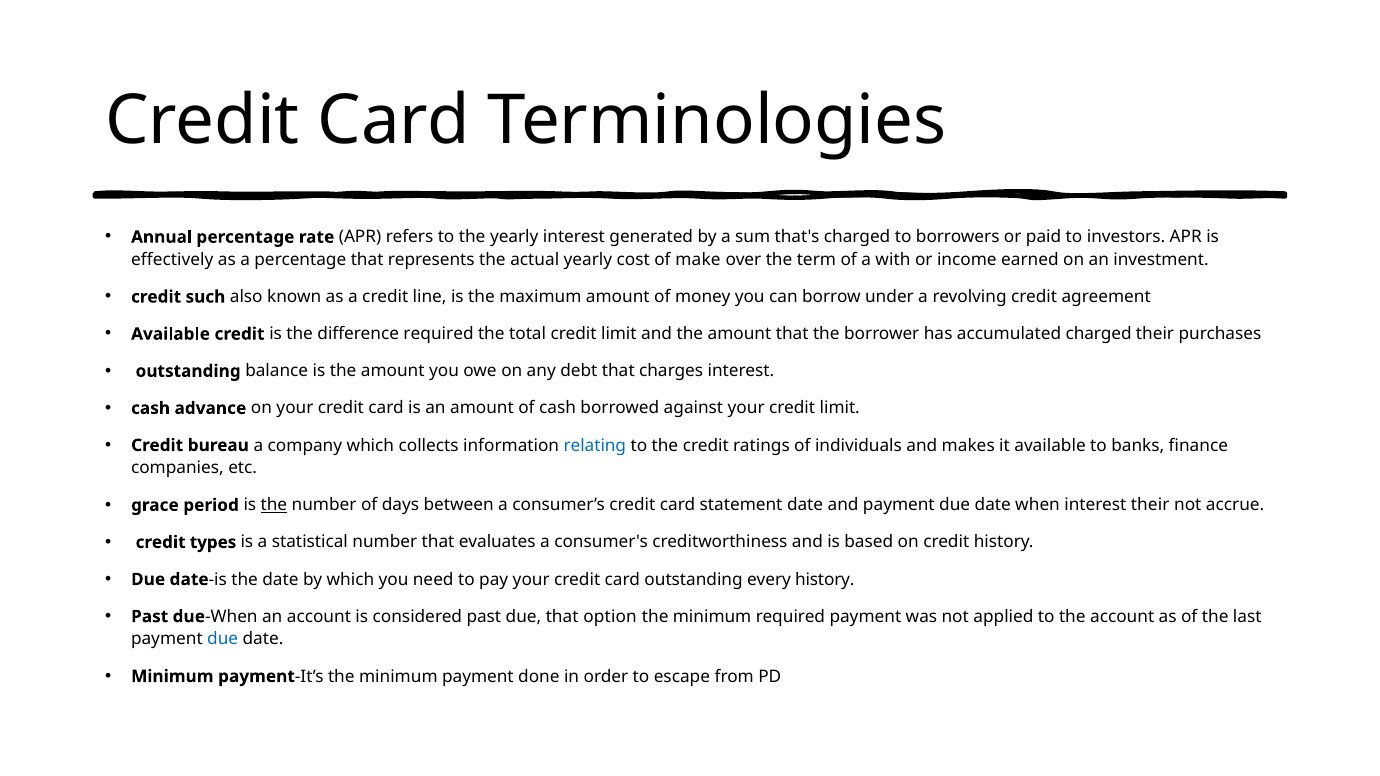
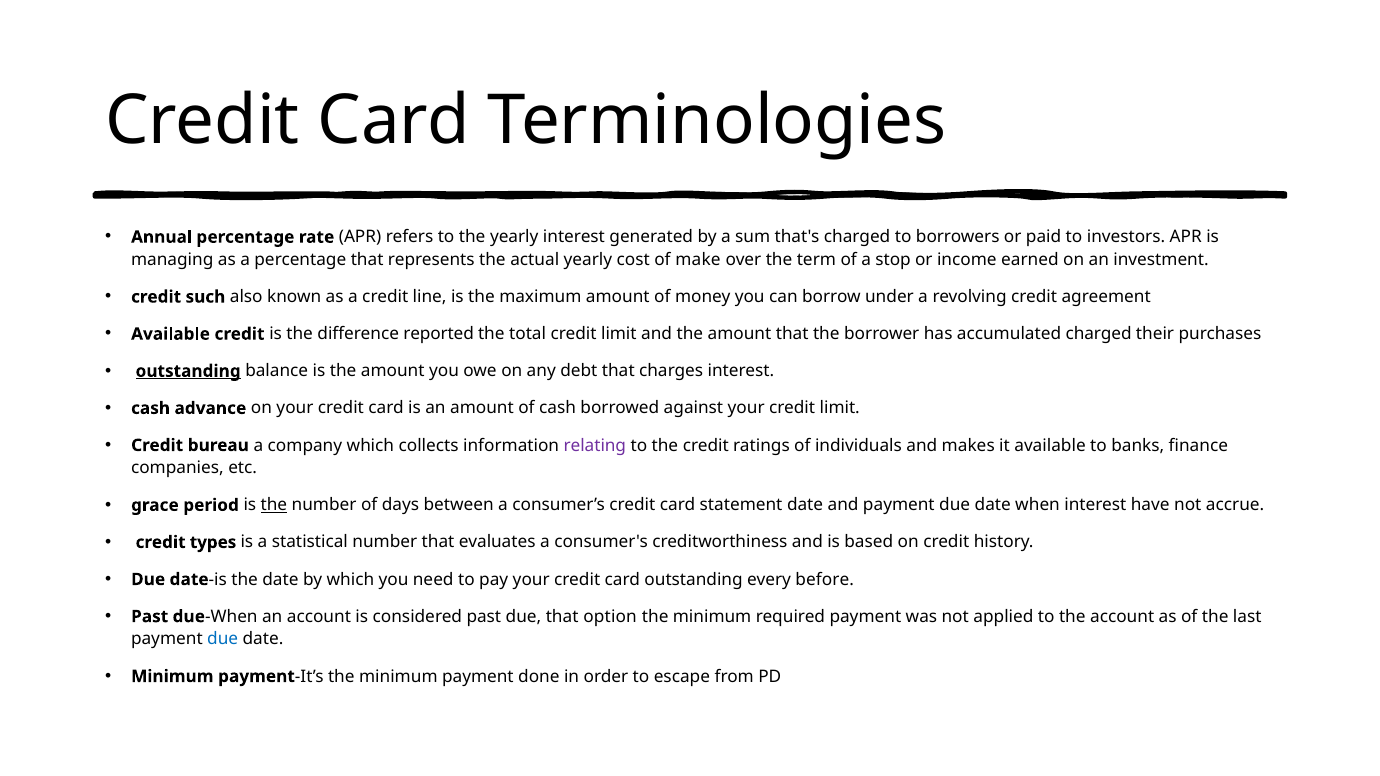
effectively: effectively -> managing (172, 260)
with: with -> stop (893, 260)
difference required: required -> reported (439, 334)
outstanding underline: none -> present (188, 371)
relating colour: blue -> purple (595, 445)
interest their: their -> have (1150, 505)
every history: history -> before (825, 580)
